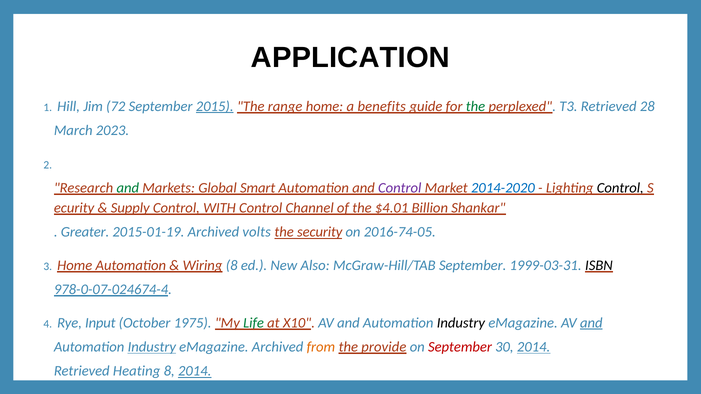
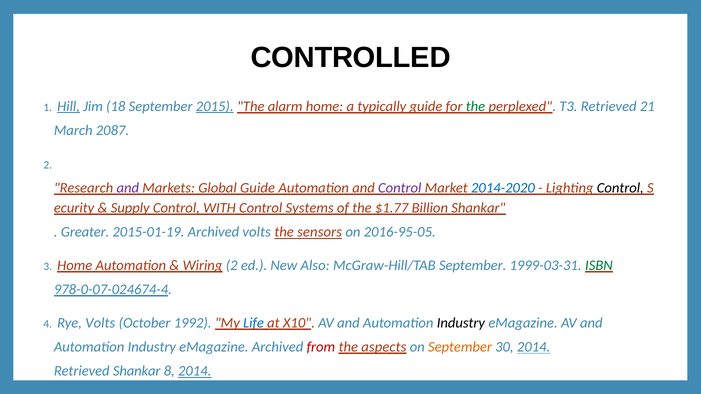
APPLICATION: APPLICATION -> CONTROLLED (351, 58)
Hill underline: none -> present (69, 106)
72: 72 -> 18 (116, 106)
range: range -> alarm (285, 106)
benefits: benefits -> typically (382, 106)
28: 28 -> 21 (647, 106)
2023: 2023 -> 2087 (112, 131)
and colour: green -> purple (128, 188)
Global Smart: Smart -> Guide (258, 188)
Channel: Channel -> Systems (310, 208)
$4.01: $4.01 -> $1.77 (392, 208)
security: security -> sensors (320, 232)
2016-74-05: 2016-74-05 -> 2016-95-05 (400, 232)
Wiring 8: 8 -> 2 (232, 266)
ISBN colour: black -> green (599, 266)
Rye Input: Input -> Volts (100, 323)
1975: 1975 -> 1992 (193, 323)
Life colour: green -> blue (254, 323)
and underline: present -> none (591, 323)
Industry underline: present -> none (152, 347)
from colour: orange -> red (321, 347)
provide: provide -> aspects (384, 347)
September colour: red -> orange (460, 347)
Retrieved Heating: Heating -> Shankar (137, 371)
